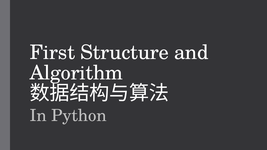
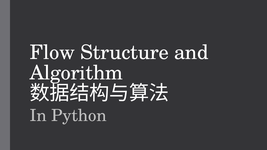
First: First -> Flow (52, 53)
